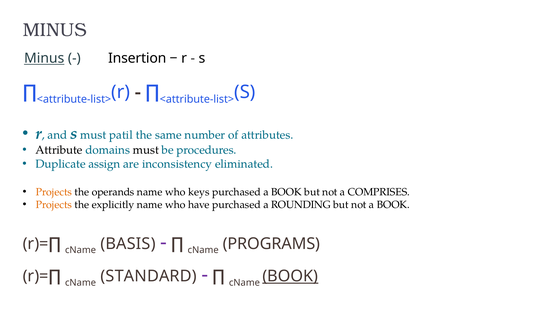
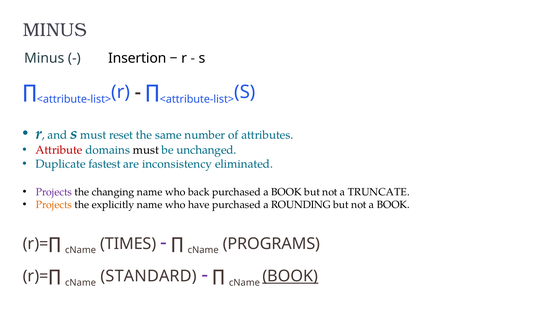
Minus underline: present -> none (44, 58)
patil: patil -> reset (121, 135)
Attribute colour: black -> red (59, 150)
procedures: procedures -> unchanged (207, 150)
assign: assign -> fastest (104, 164)
Projects colour: orange -> purple (54, 192)
operands: operands -> changing (113, 192)
keys: keys -> back (199, 192)
COMPRISES: COMPRISES -> TRUNCATE (379, 192)
BASIS: BASIS -> TIMES (128, 244)
